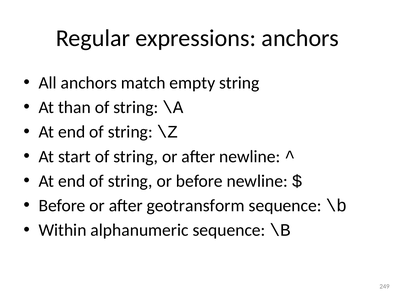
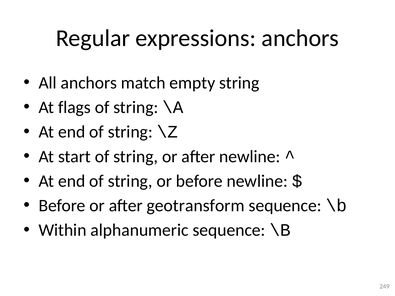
than: than -> flags (74, 107)
